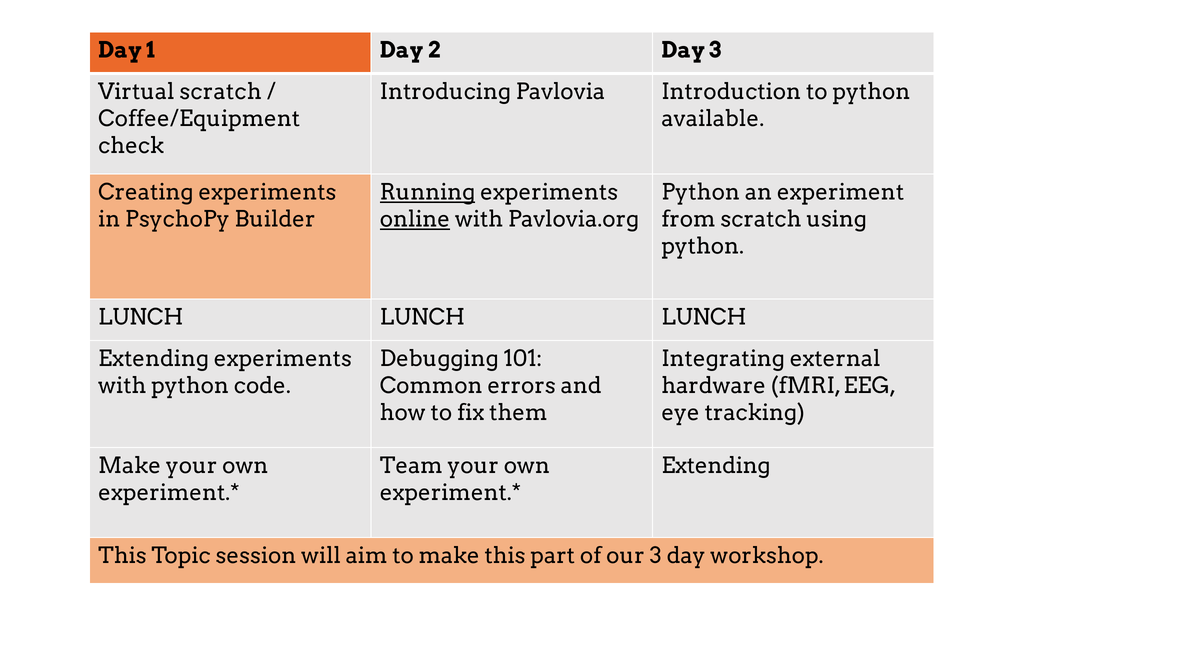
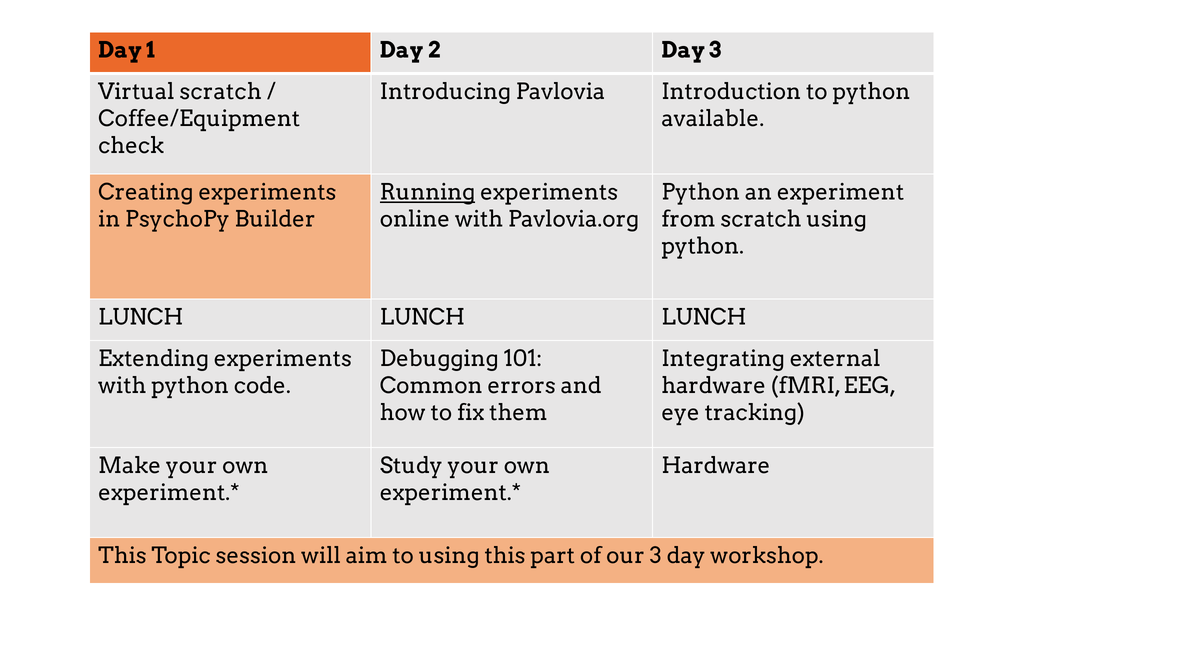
online underline: present -> none (415, 220)
Team: Team -> Study (411, 466)
Extending: Extending -> Hardware (716, 466)
to make: make -> using (449, 556)
